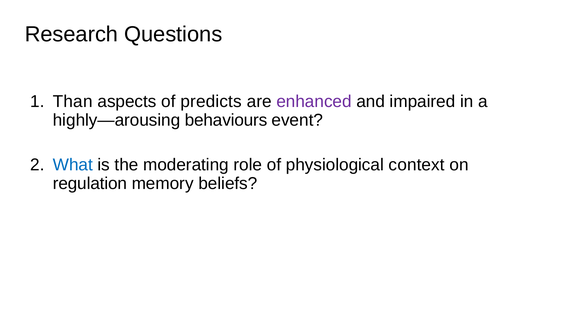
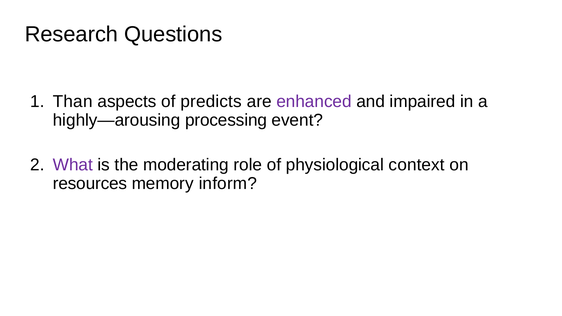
behaviours: behaviours -> processing (226, 120)
What colour: blue -> purple (73, 165)
regulation: regulation -> resources (90, 184)
beliefs: beliefs -> inform (228, 184)
